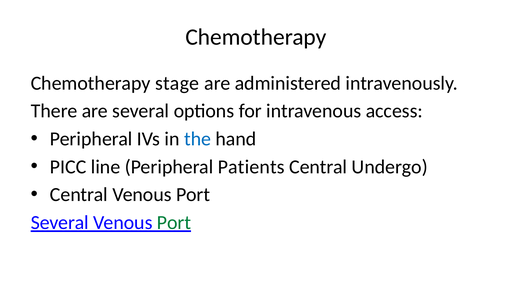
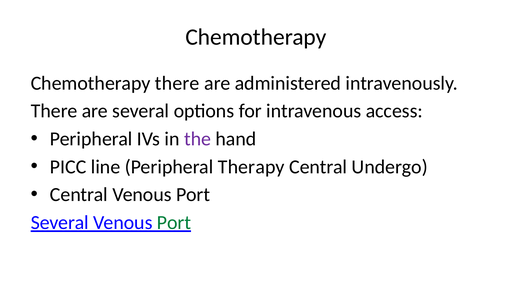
Chemotherapy stage: stage -> there (177, 83)
the colour: blue -> purple (198, 139)
Patients: Patients -> Therapy (251, 167)
